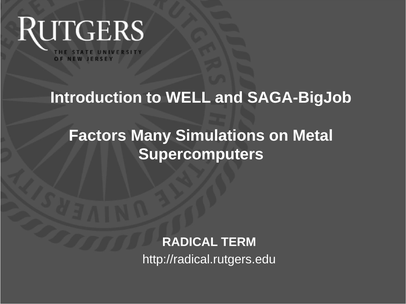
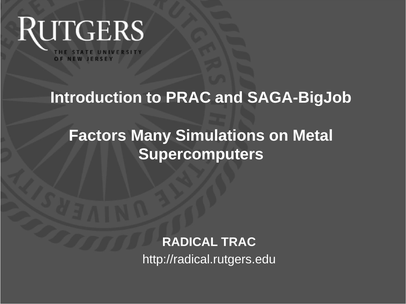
WELL: WELL -> PRAC (188, 98)
TERM: TERM -> TRAC (239, 243)
